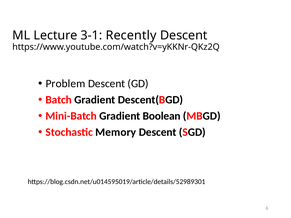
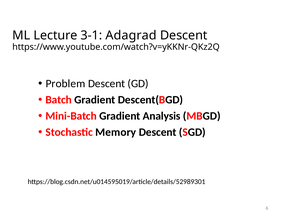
Recently: Recently -> Adagrad (131, 35)
Boolean: Boolean -> Analysis (162, 116)
